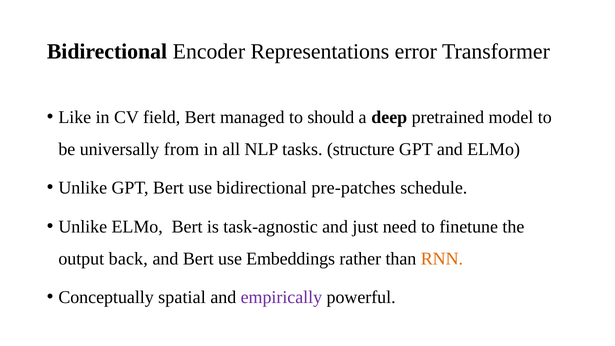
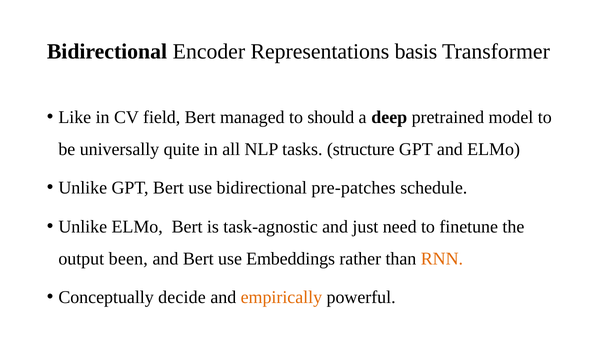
error: error -> basis (416, 52)
from: from -> quite (182, 149)
back: back -> been (128, 259)
spatial: spatial -> decide (182, 297)
empirically colour: purple -> orange (281, 297)
